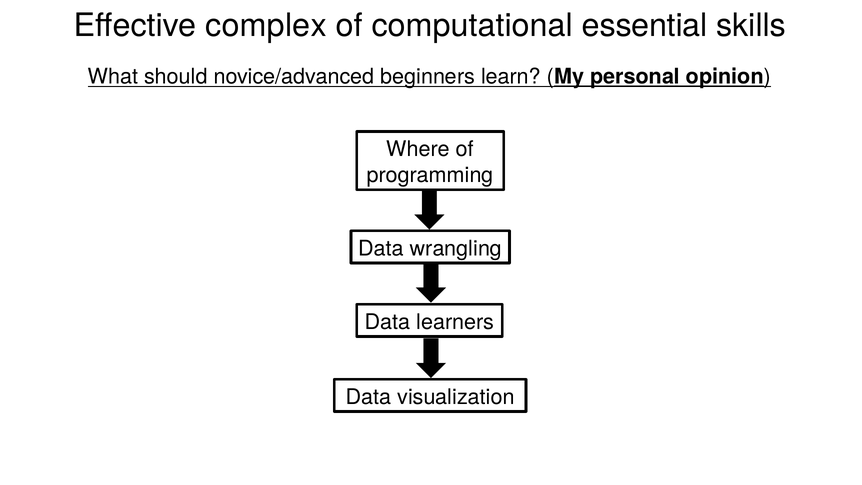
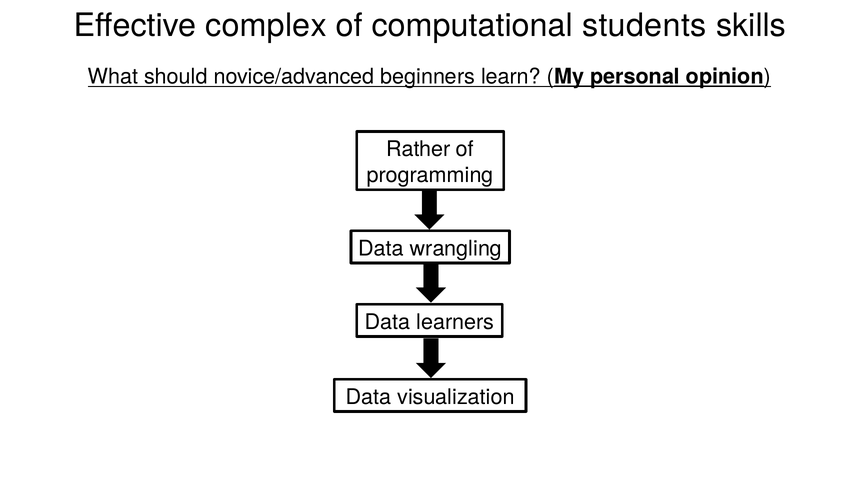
essential: essential -> students (644, 26)
Where: Where -> Rather (418, 149)
